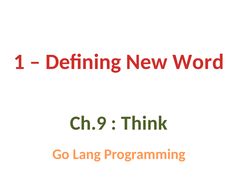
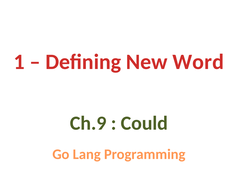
Think: Think -> Could (144, 123)
